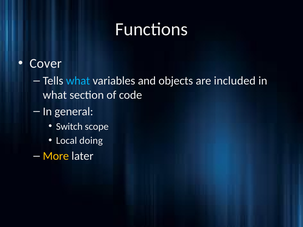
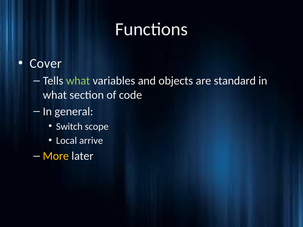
what colour: light blue -> light green (78, 81)
included: included -> standard (235, 81)
doing: doing -> arrive (91, 141)
